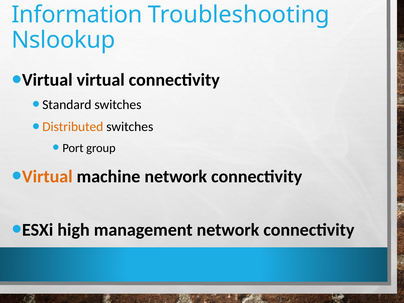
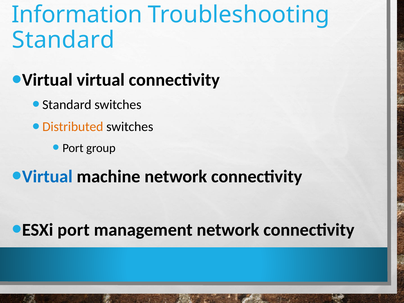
Nslookup: Nslookup -> Standard (63, 40)
Virtual colour: orange -> blue (47, 176)
ESXi high: high -> port (73, 230)
